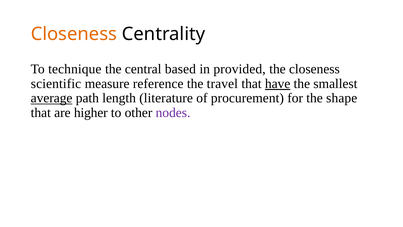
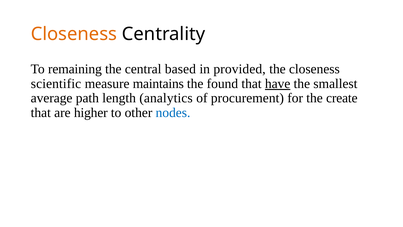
technique: technique -> remaining (75, 69)
reference: reference -> maintains (158, 84)
travel: travel -> found (222, 84)
average underline: present -> none (52, 98)
literature: literature -> analytics (166, 98)
shape: shape -> create (342, 98)
nodes colour: purple -> blue (173, 113)
